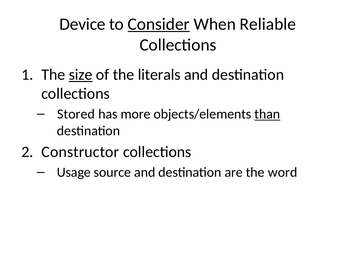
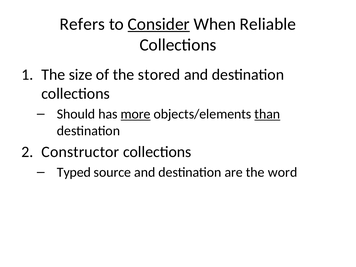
Device: Device -> Refers (82, 24)
size underline: present -> none (81, 75)
literals: literals -> stored (159, 75)
Stored: Stored -> Should (76, 114)
more underline: none -> present (136, 114)
Usage: Usage -> Typed (74, 172)
